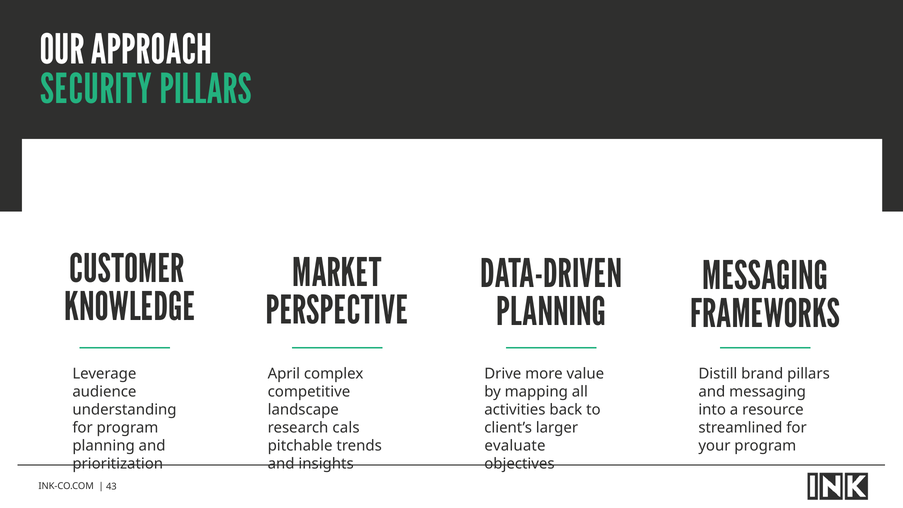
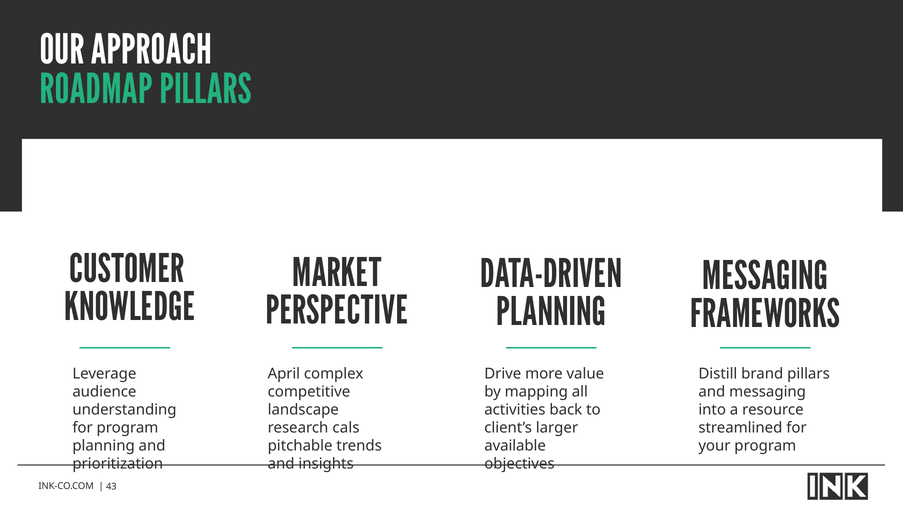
SECURITY: SECURITY -> ROADMAP (96, 90)
evaluate: evaluate -> available (515, 446)
